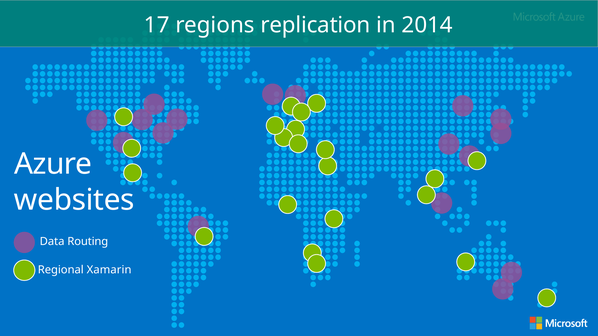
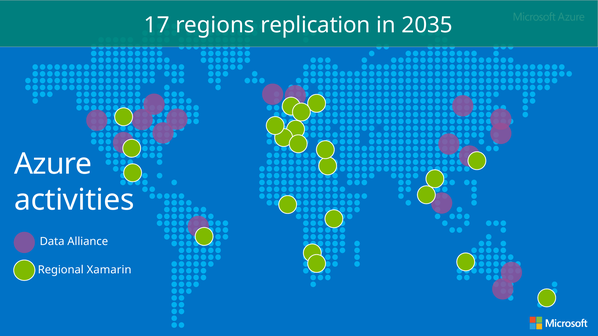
2014: 2014 -> 2035 (427, 25)
websites: websites -> activities (74, 200)
Routing: Routing -> Alliance (88, 242)
